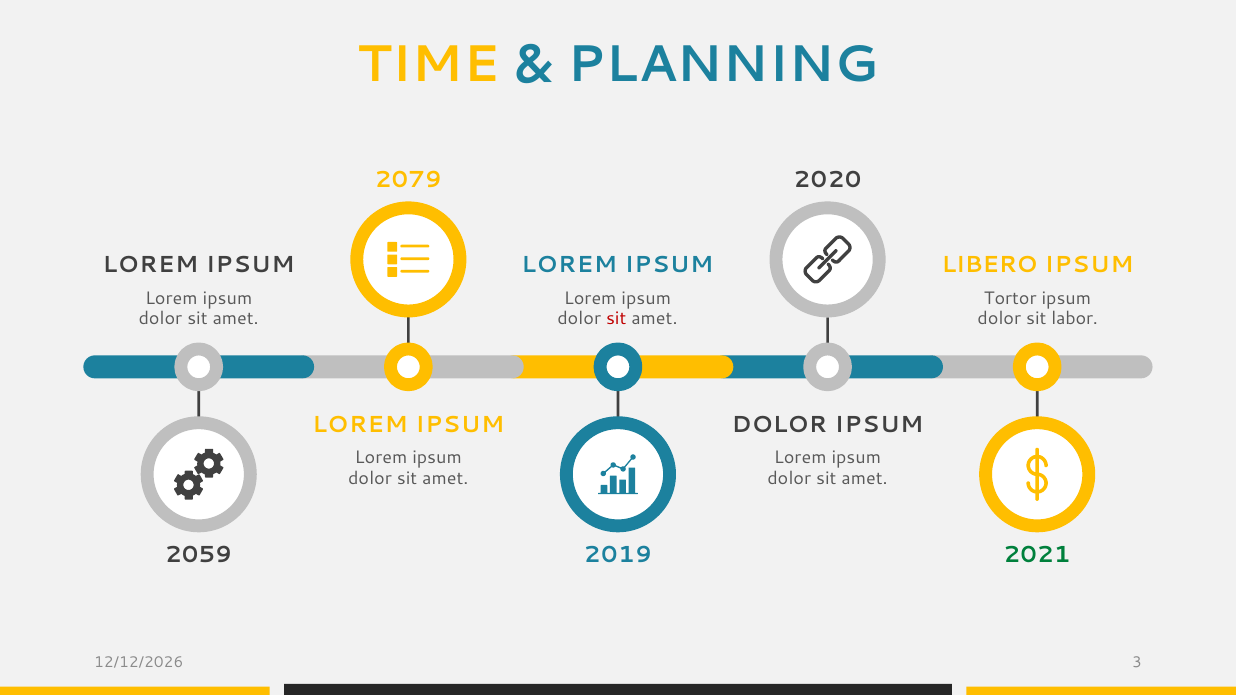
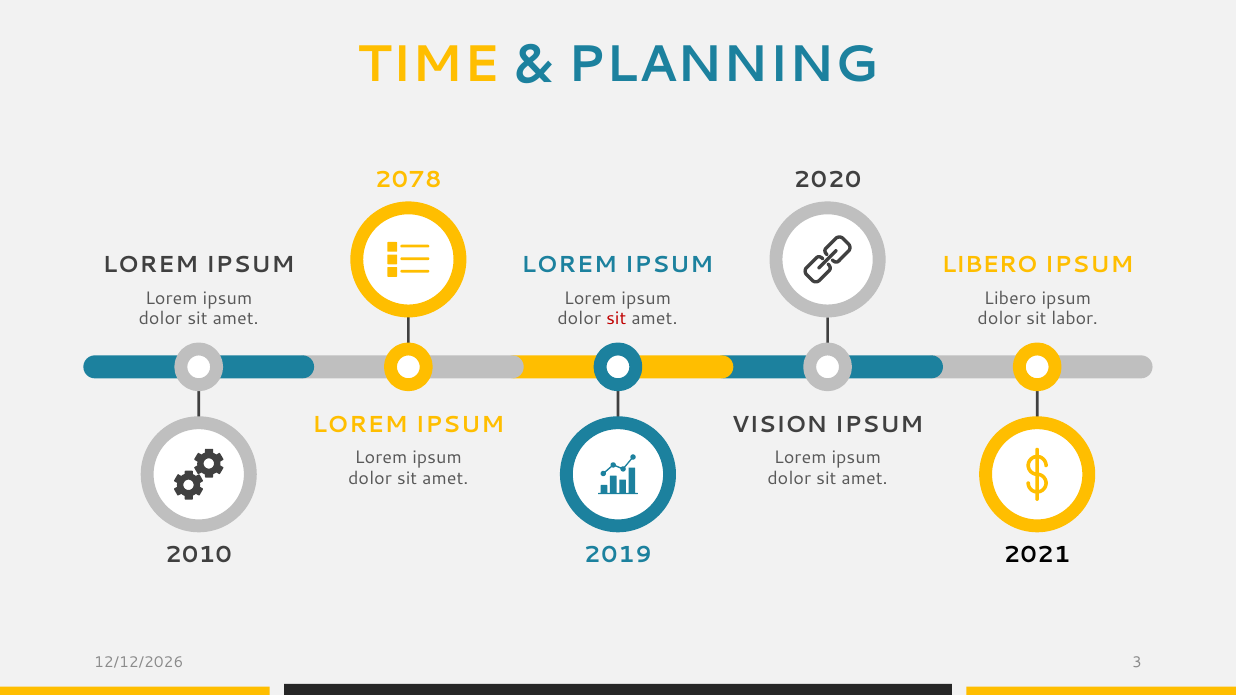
2079: 2079 -> 2078 (408, 180)
Tortor: Tortor -> Libero (1010, 298)
DOLOR: DOLOR -> VISION (779, 425)
2059: 2059 -> 2010 (199, 555)
2021 colour: green -> black (1037, 555)
